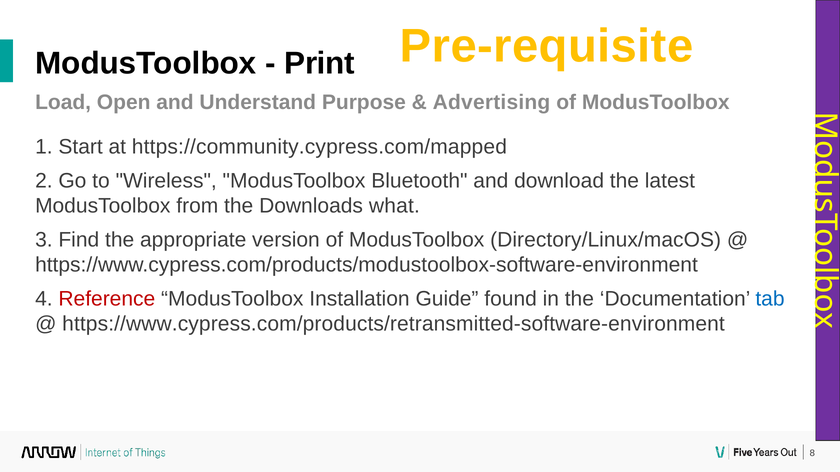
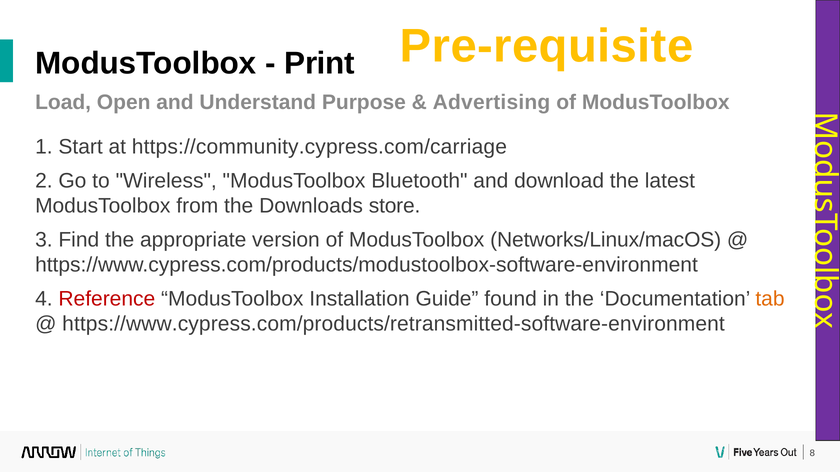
https://community.cypress.com/mapped: https://community.cypress.com/mapped -> https://community.cypress.com/carriage (319, 147)
what: what -> store (395, 206)
Directory/Linux/macOS: Directory/Linux/macOS -> Networks/Linux/macOS (606, 240)
tab colour: blue -> orange (770, 299)
